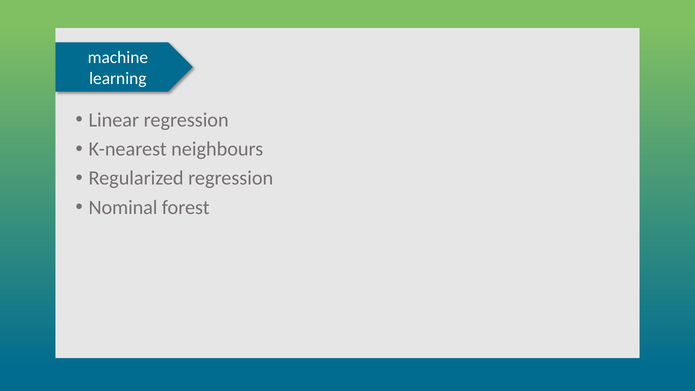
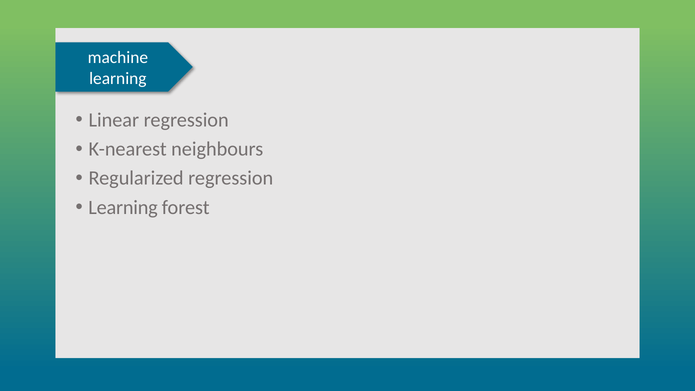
Nominal: Nominal -> Learning (123, 207)
